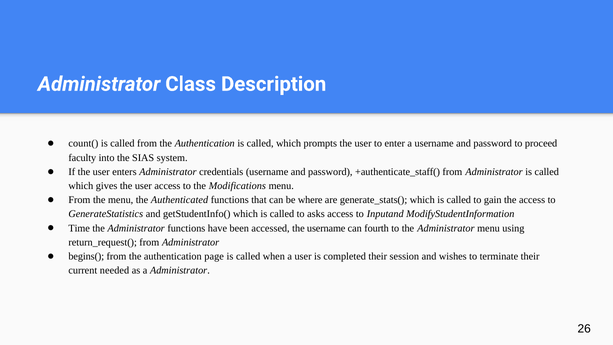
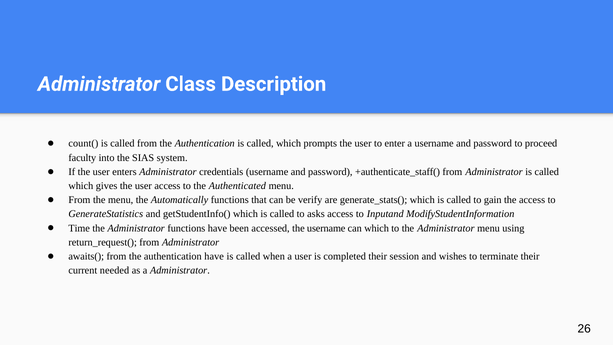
Modifications: Modifications -> Authenticated (237, 186)
Authenticated: Authenticated -> Automatically (180, 200)
where: where -> verify (310, 200)
can fourth: fourth -> which (377, 228)
begins(: begins( -> awaits( (86, 256)
authentication page: page -> have (214, 256)
